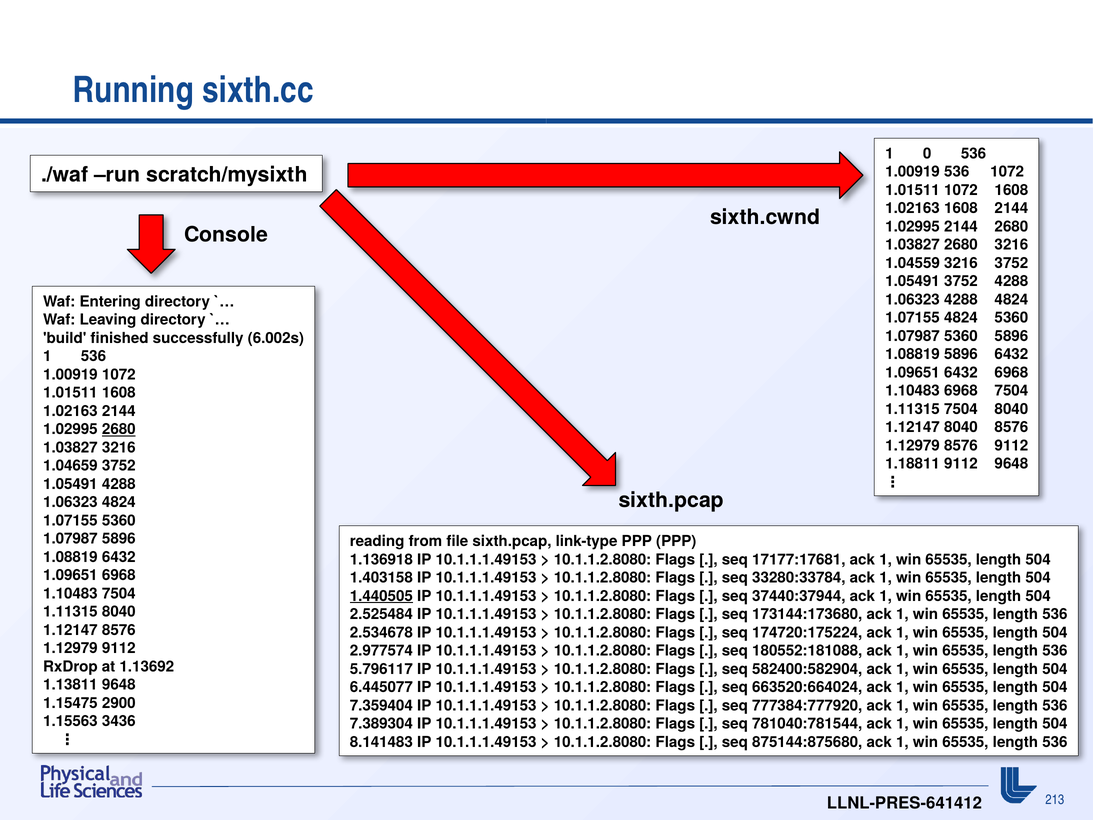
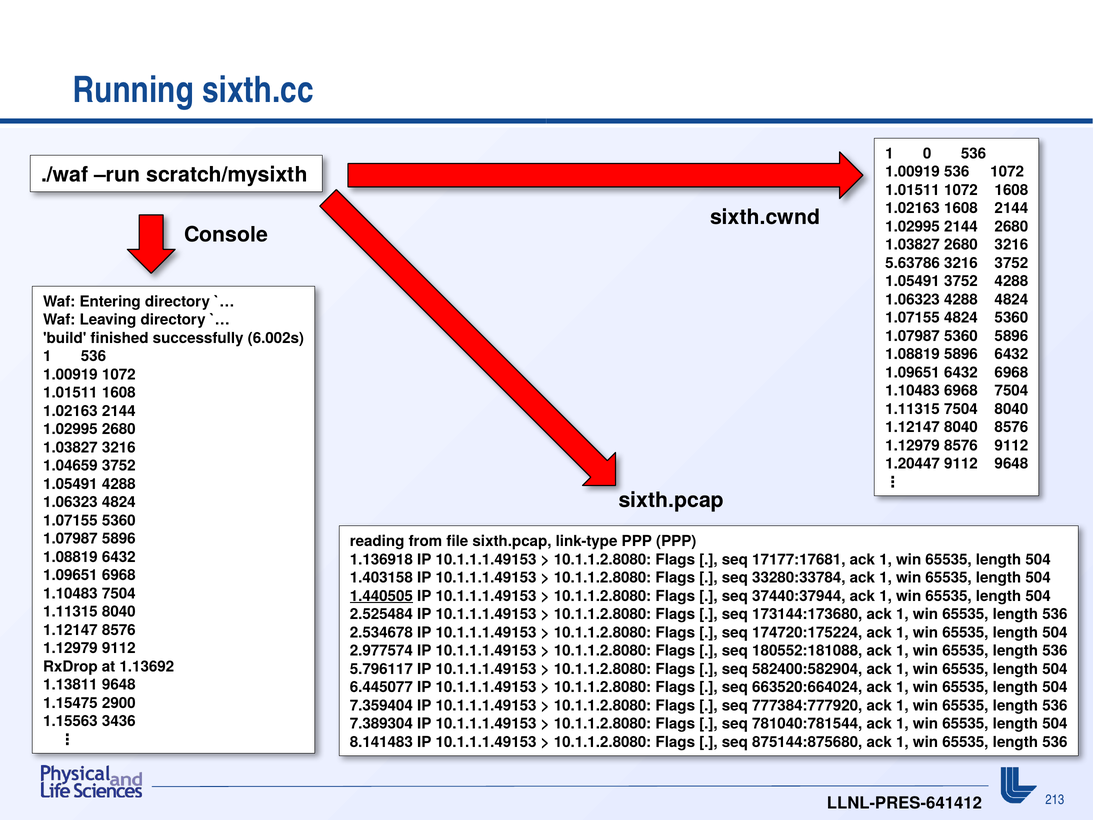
1.04559: 1.04559 -> 5.63786 (913, 263)
2680 underline: present -> none (119, 429)
1.18811: 1.18811 -> 1.20447 (913, 464)
